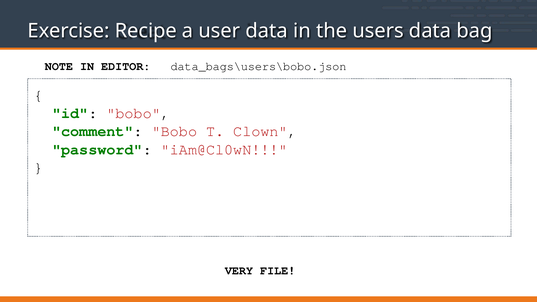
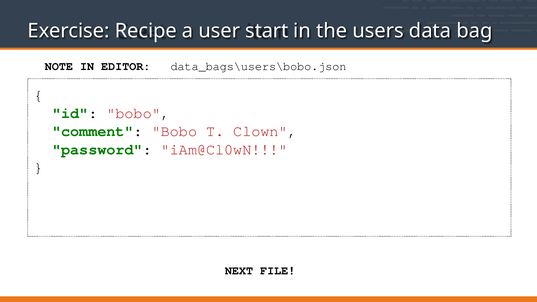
user data: data -> start (267, 31)
VERY: VERY -> NEXT (239, 271)
